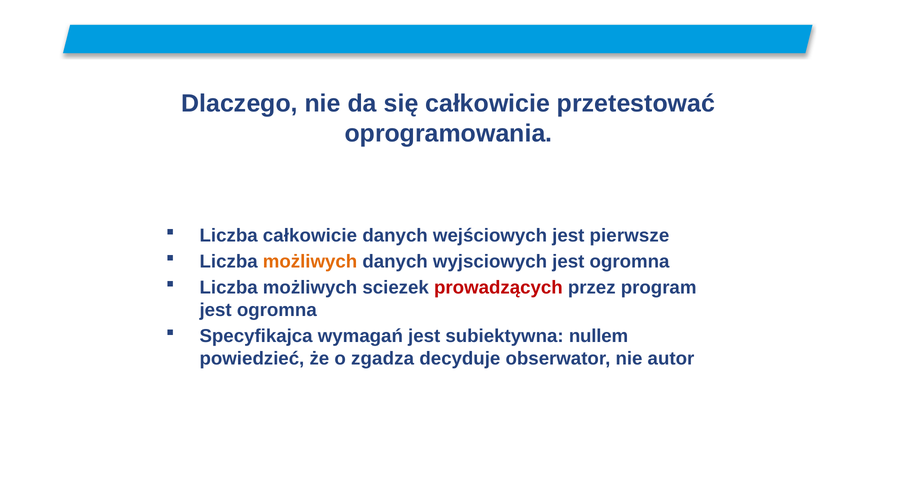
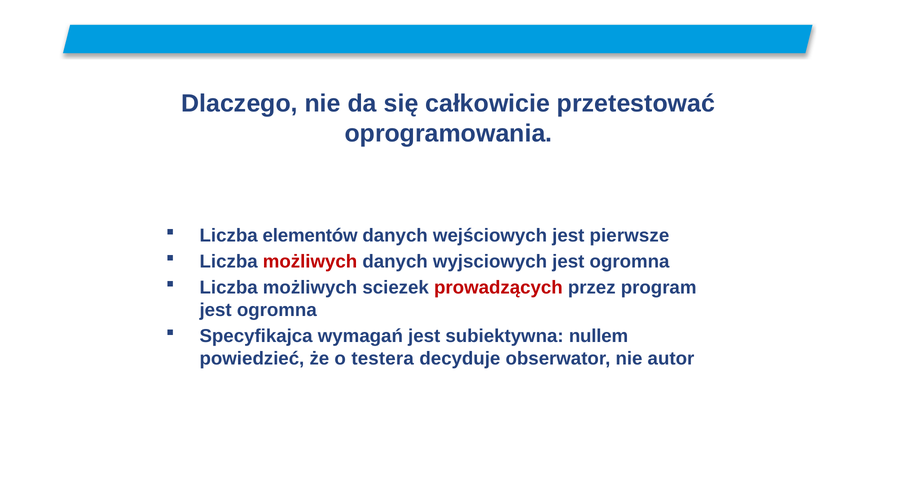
Liczba całkowicie: całkowicie -> elementów (310, 236)
możliwych colour: orange -> red (310, 262)
zgadza: zgadza -> testera (383, 359)
